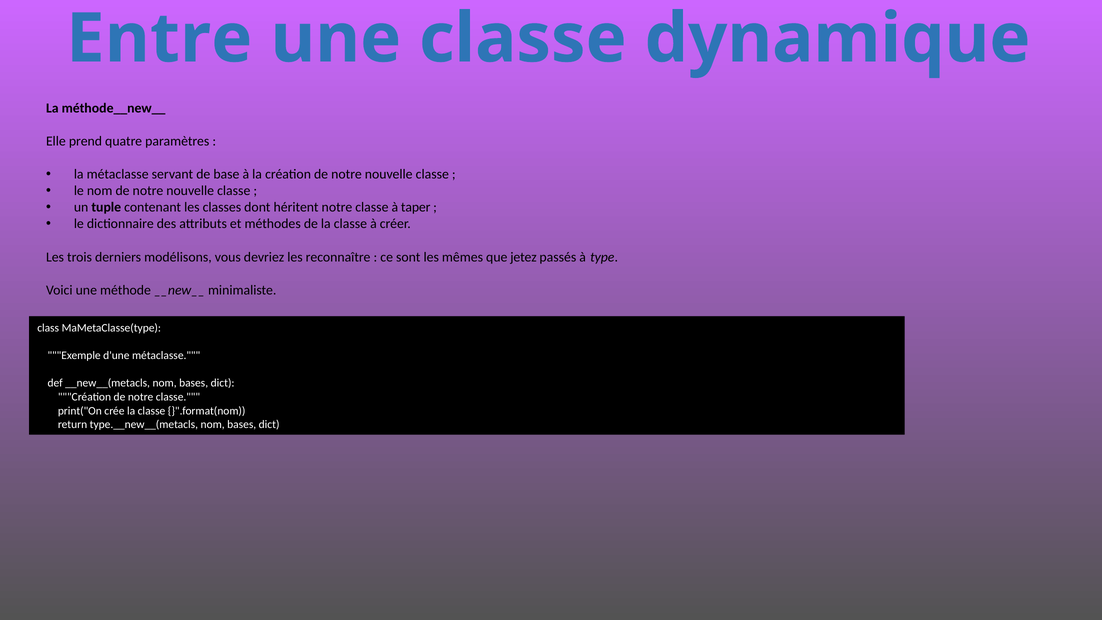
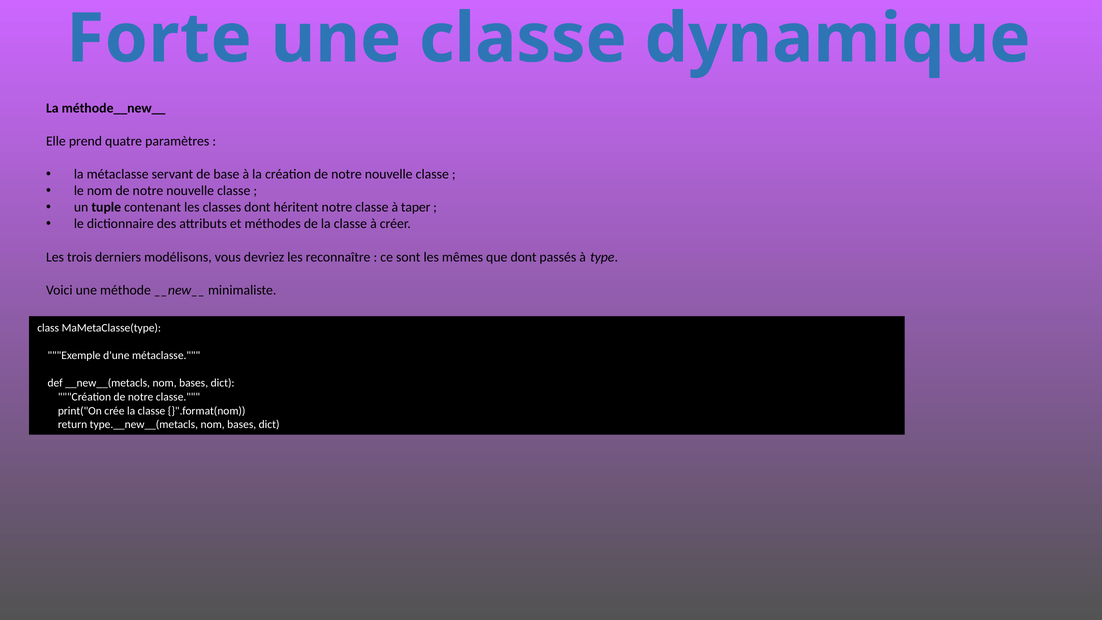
Entre: Entre -> Forte (159, 39)
que jetez: jetez -> dont (524, 257)
